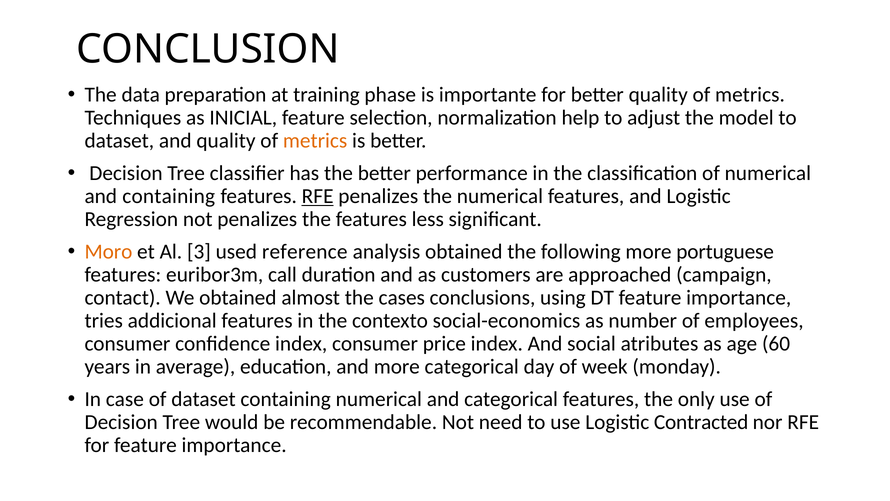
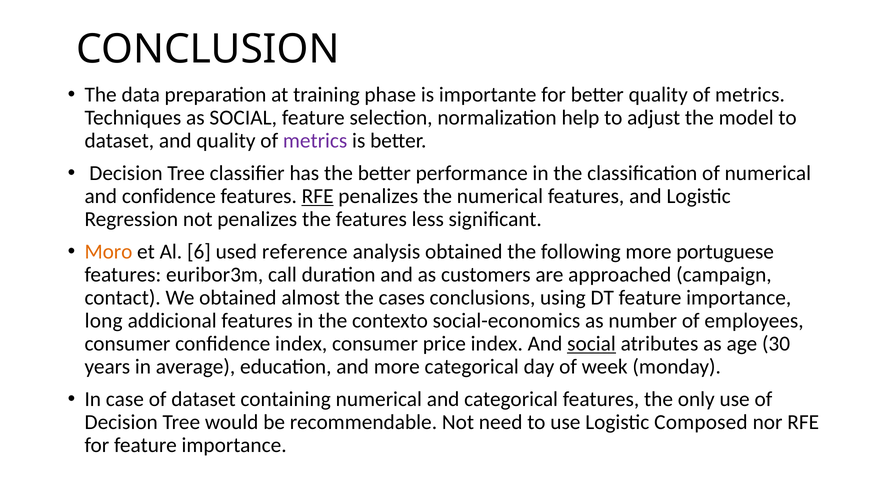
as INICIAL: INICIAL -> SOCIAL (243, 118)
metrics colour: orange -> purple (315, 141)
and containing: containing -> confidence (169, 196)
3: 3 -> 6 (199, 251)
tries: tries -> long (104, 321)
social underline: none -> present (592, 344)
60: 60 -> 30 (776, 344)
Contracted: Contracted -> Composed (701, 422)
